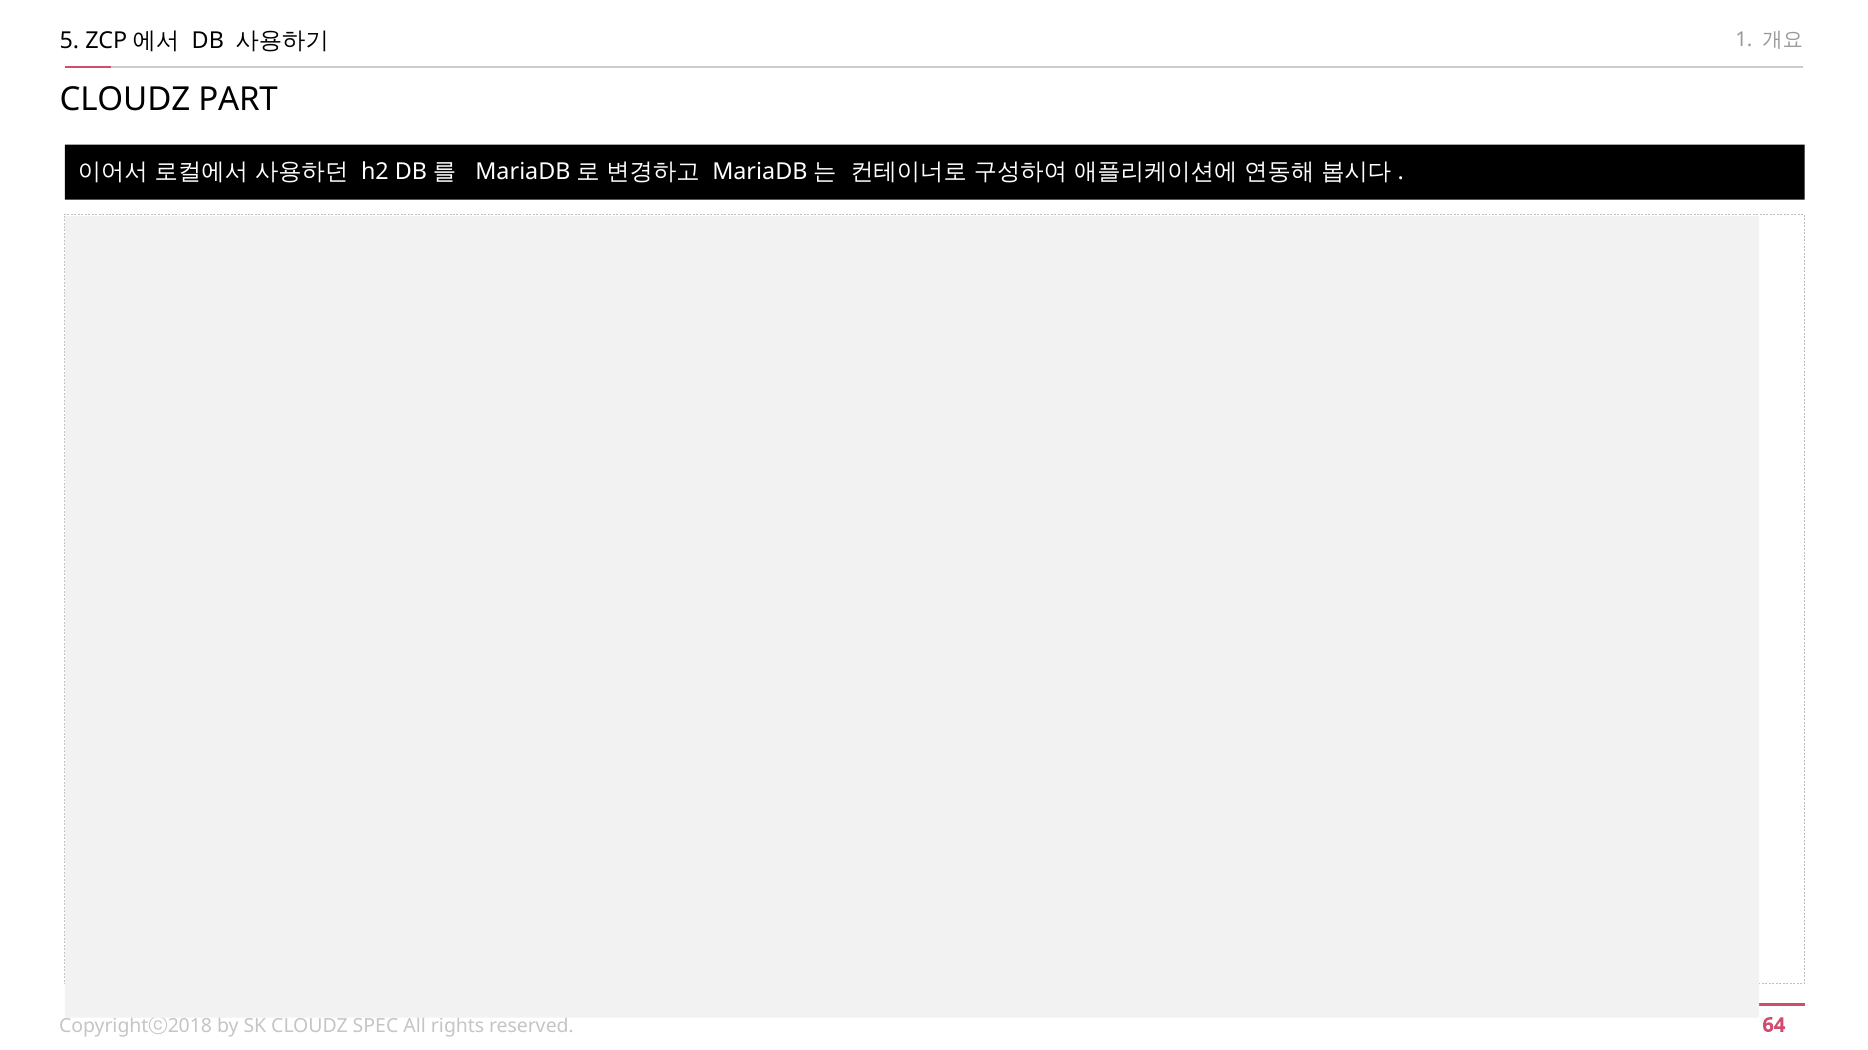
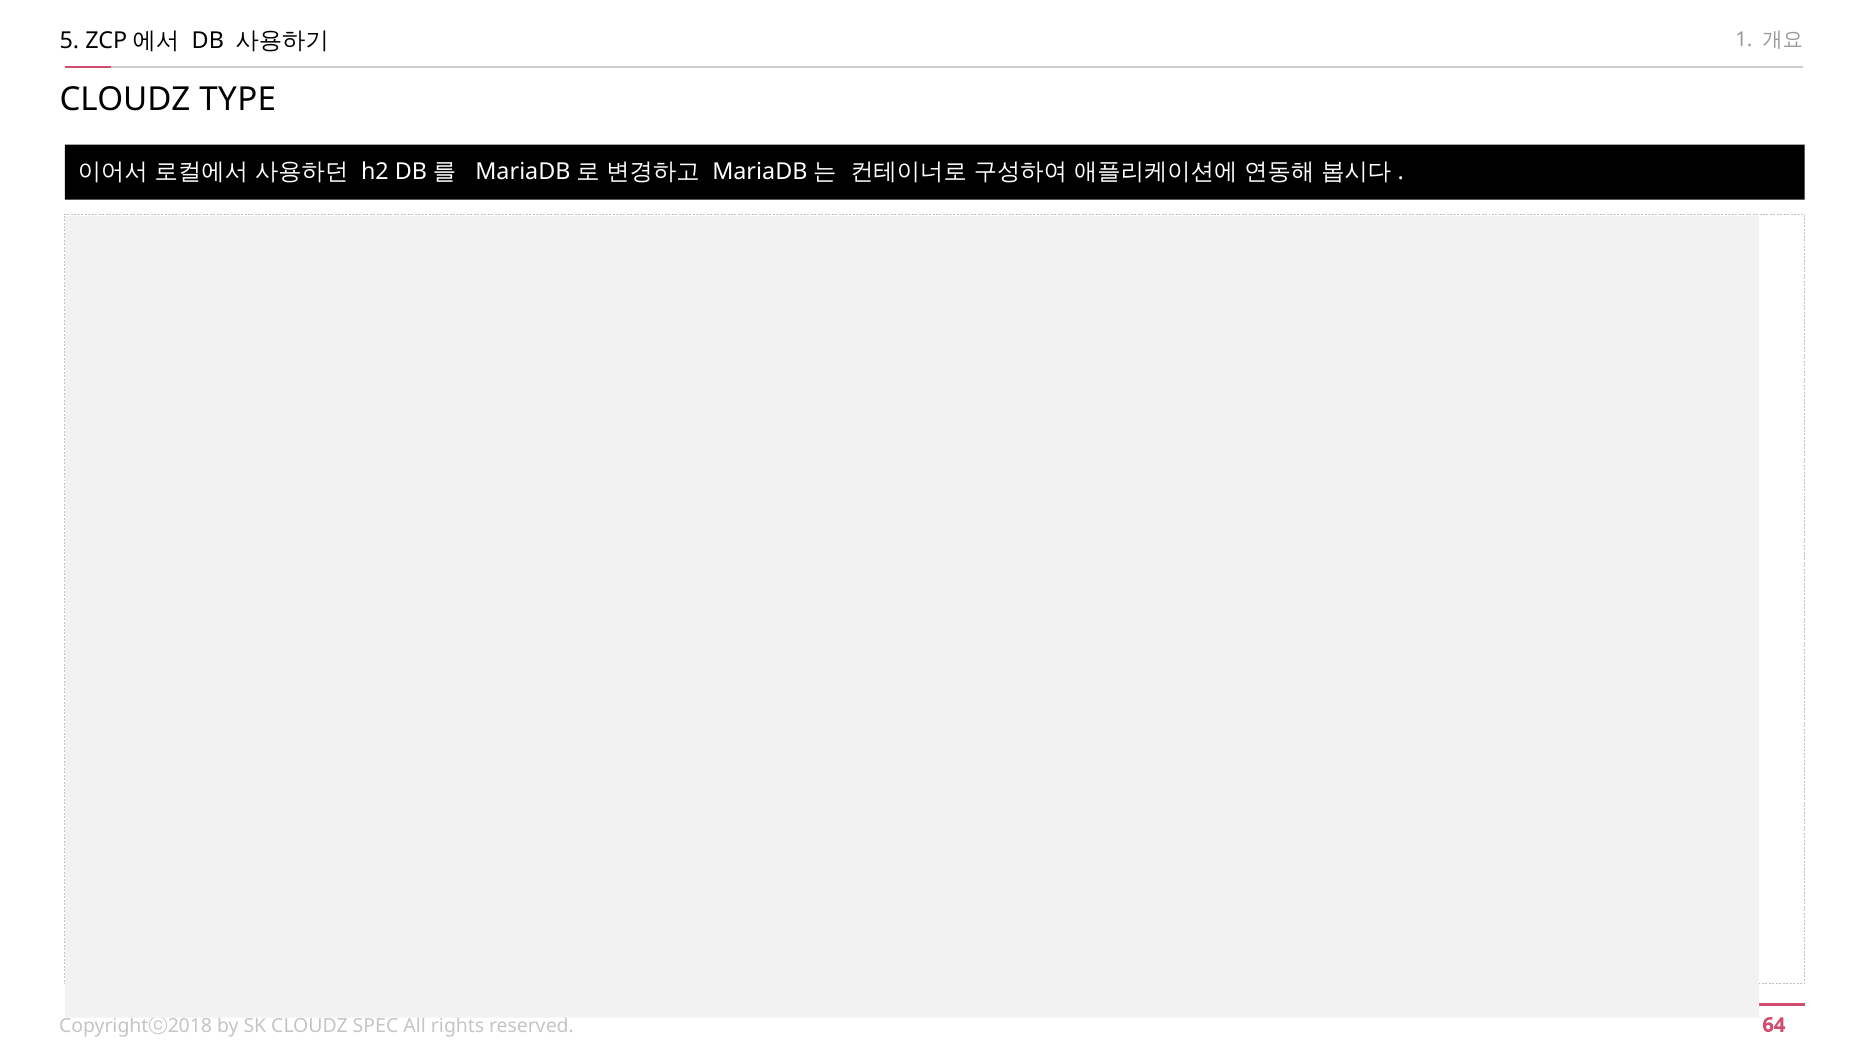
PART: PART -> TYPE (238, 99)
